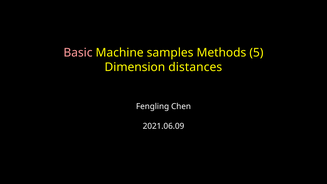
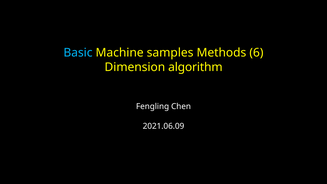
Basic colour: pink -> light blue (78, 53)
5: 5 -> 6 (256, 53)
distances: distances -> algorithm (195, 67)
